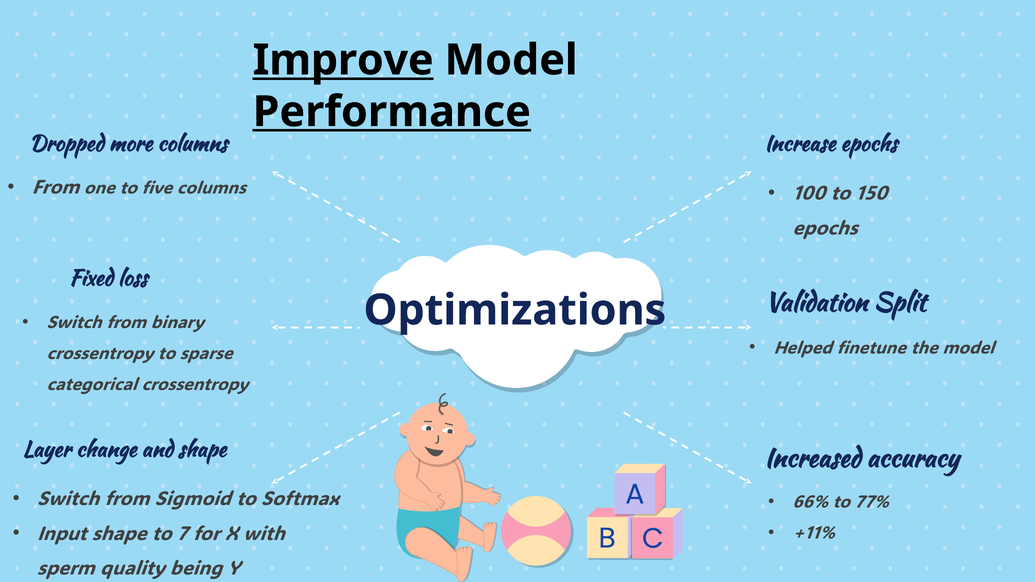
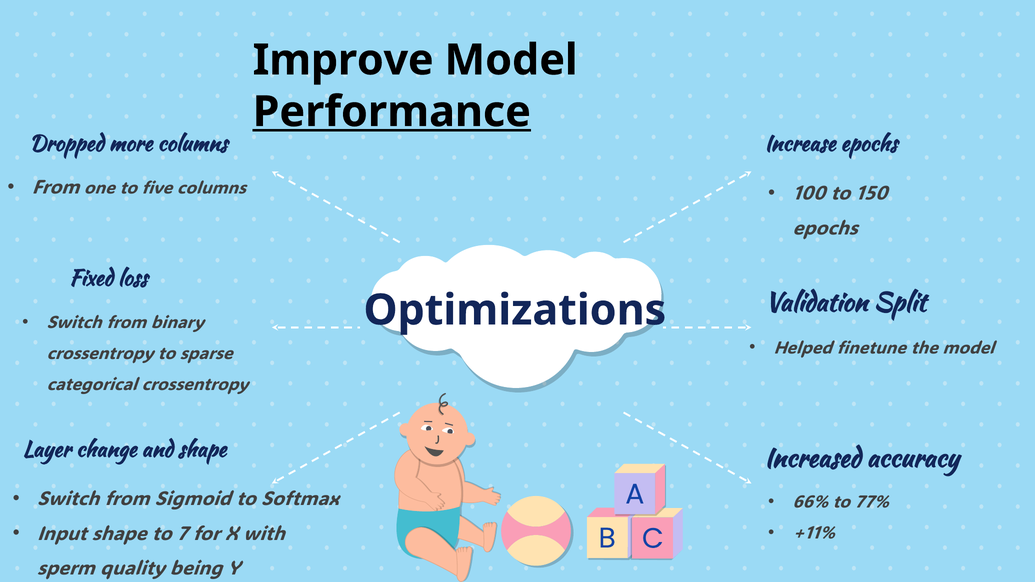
Improve underline: present -> none (343, 60)
